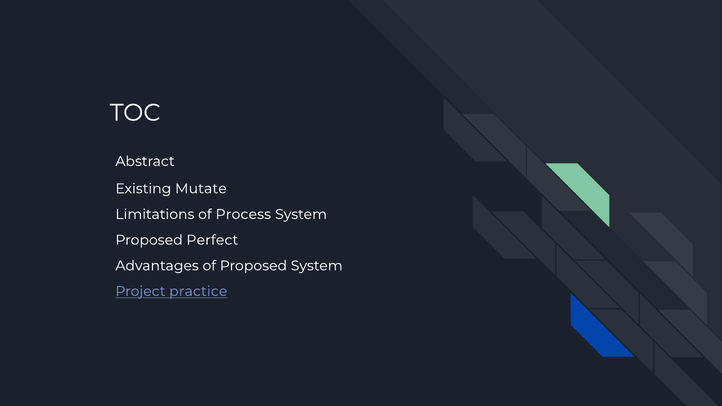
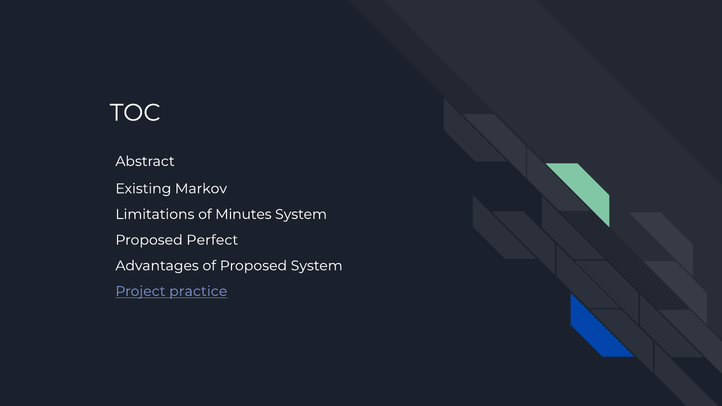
Mutate: Mutate -> Markov (201, 189)
Process: Process -> Minutes (243, 214)
